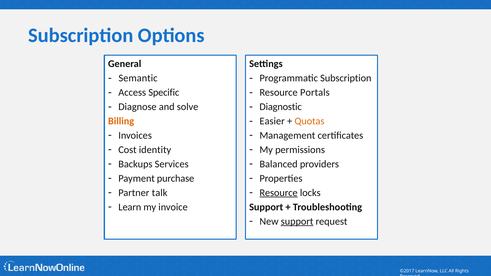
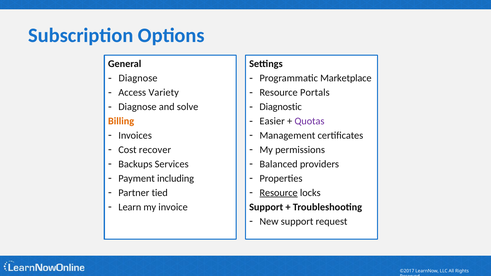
Semantic: Semantic -> Diagnose (138, 78)
Programmatic Subscription: Subscription -> Marketplace (346, 78)
Specific: Specific -> Variety (164, 93)
Quotas colour: orange -> purple (309, 121)
identity: identity -> recover (155, 150)
purchase: purchase -> including (176, 179)
talk: talk -> tied (160, 193)
support underline: present -> none (297, 221)
